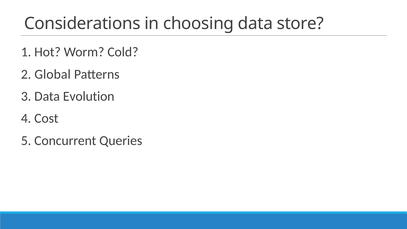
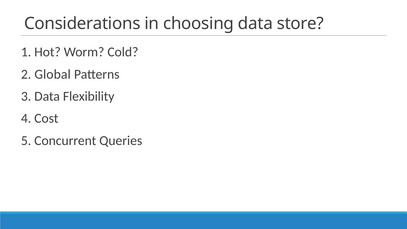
Evolution: Evolution -> Flexibility (89, 96)
